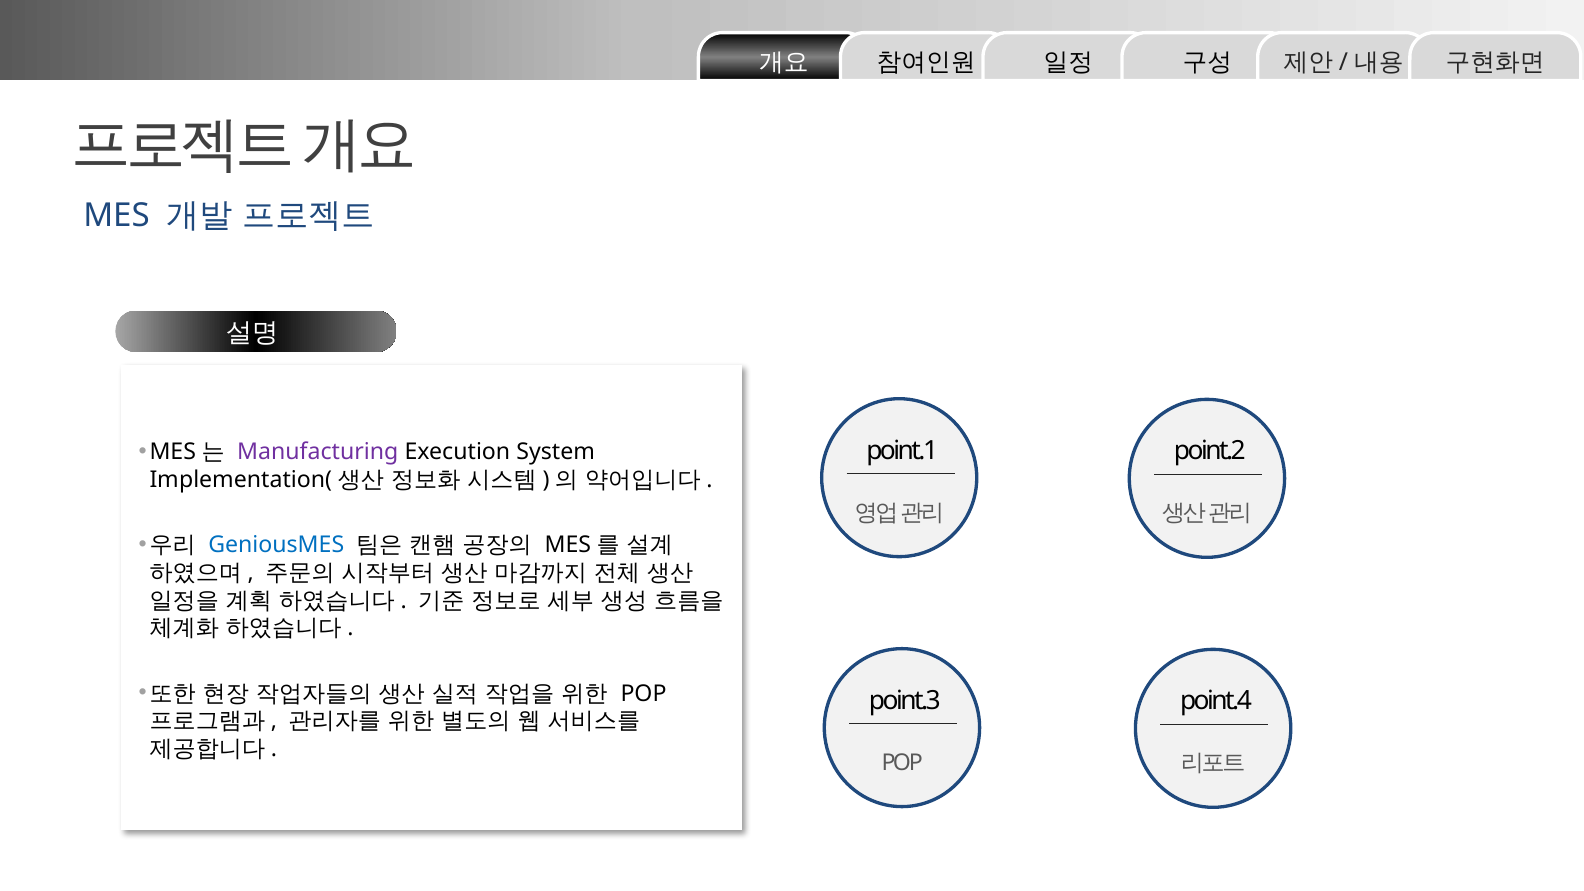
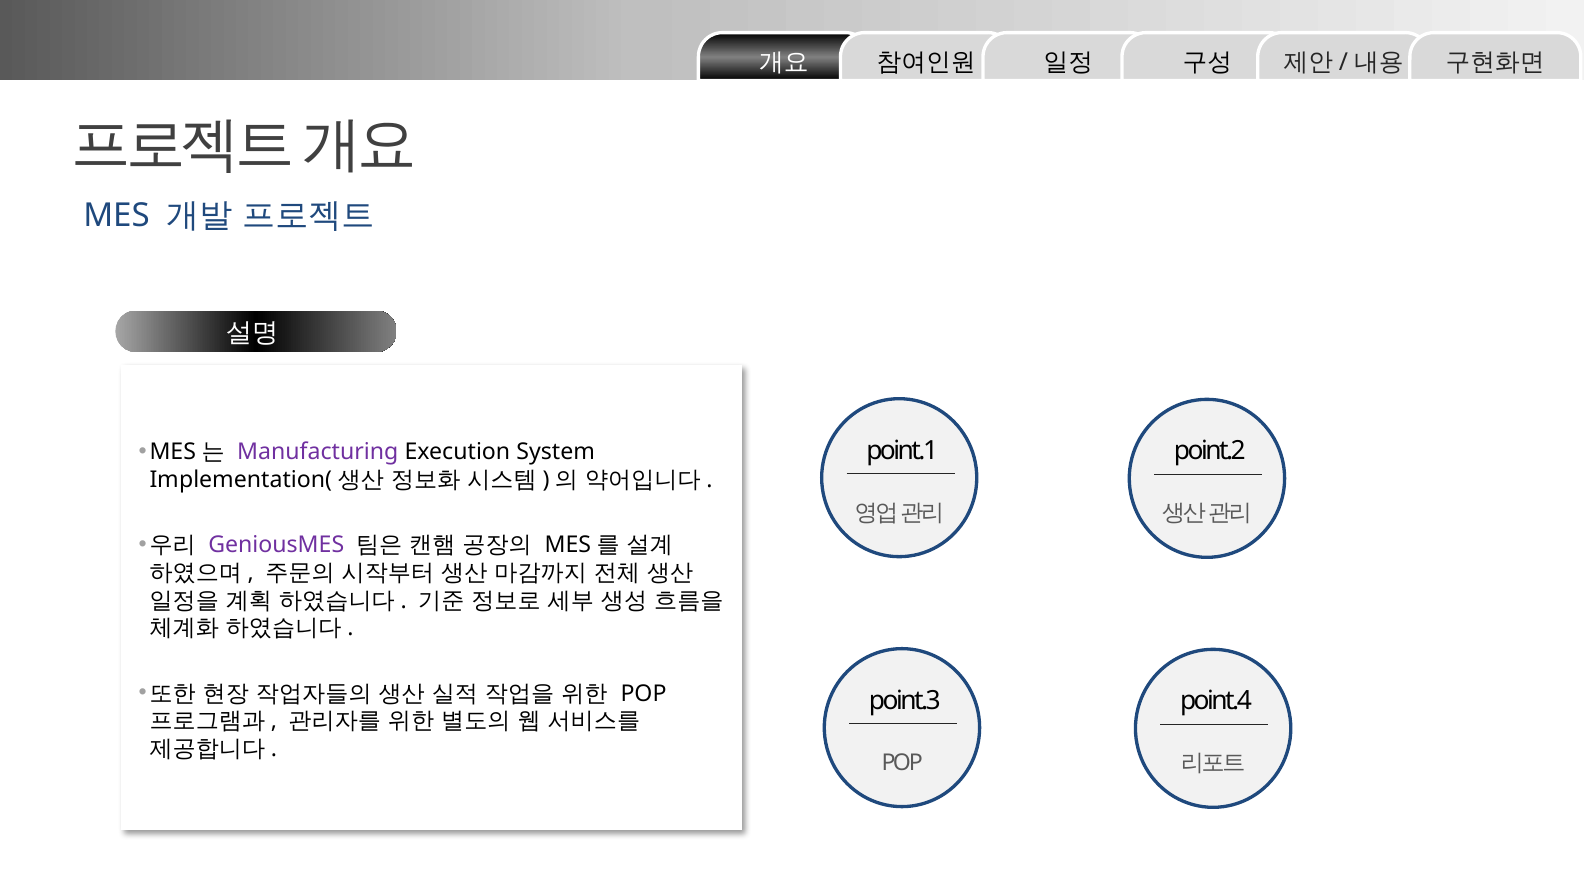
GeniousMES colour: blue -> purple (276, 545)
